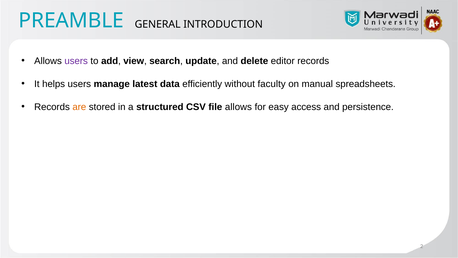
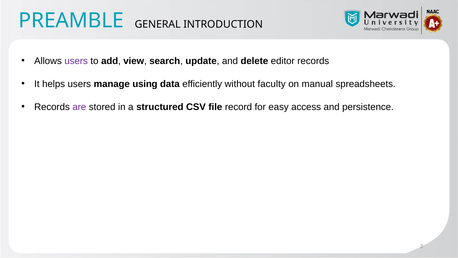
latest: latest -> using (145, 84)
are colour: orange -> purple (79, 107)
file allows: allows -> record (238, 107)
